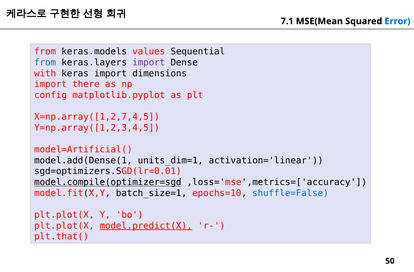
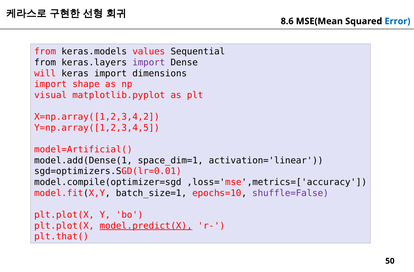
7.1: 7.1 -> 8.6 (287, 21)
from colour: blue -> black (45, 63)
with: with -> will (45, 73)
there: there -> shape (86, 84)
config: config -> visual (51, 95)
X=np.array([1,2,7,4,5: X=np.array([1,2,7,4,5 -> X=np.array([1,2,3,4,2 (97, 117)
units_dim=1: units_dim=1 -> space_dim=1 (171, 160)
model.compile(optimizer=sgd underline: present -> none (108, 182)
shuffle=False colour: blue -> purple (290, 193)
